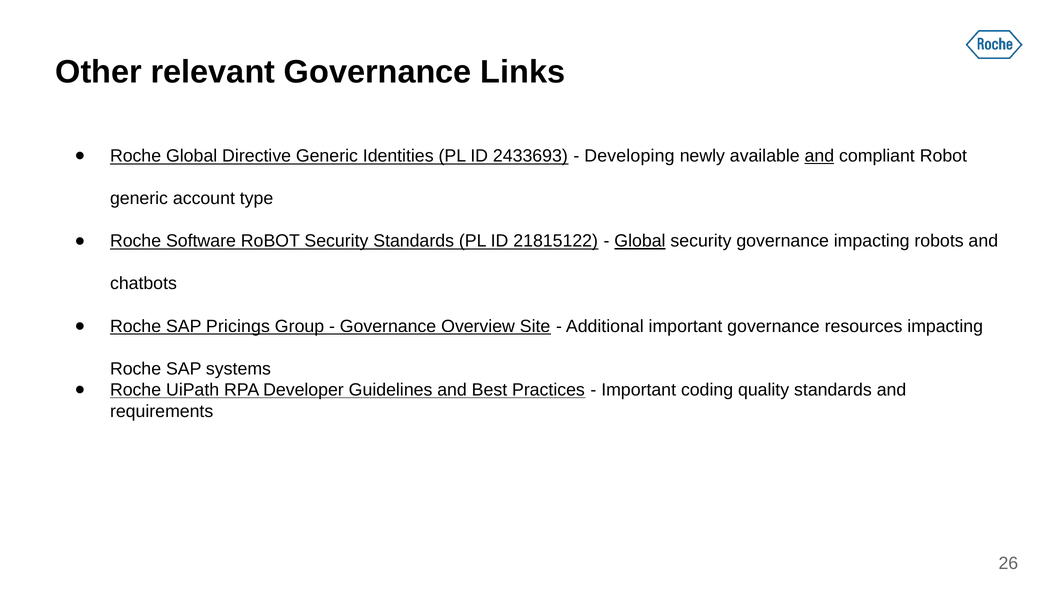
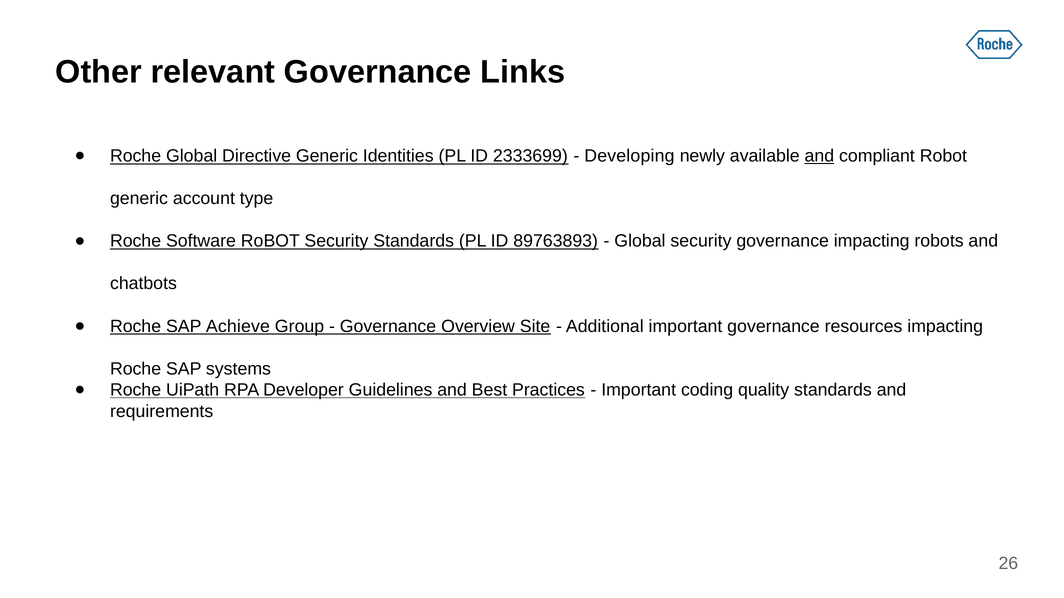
2433693: 2433693 -> 2333699 (530, 156)
21815122: 21815122 -> 89763893 (556, 241)
Global underline: present -> none (640, 241)
Pricings: Pricings -> Achieve (238, 326)
